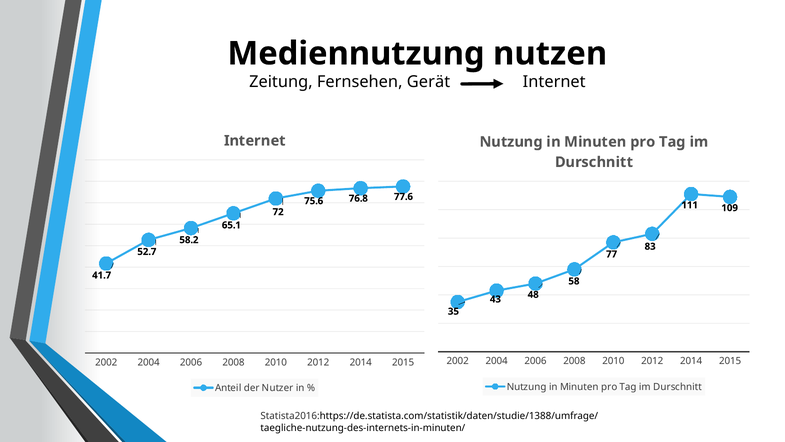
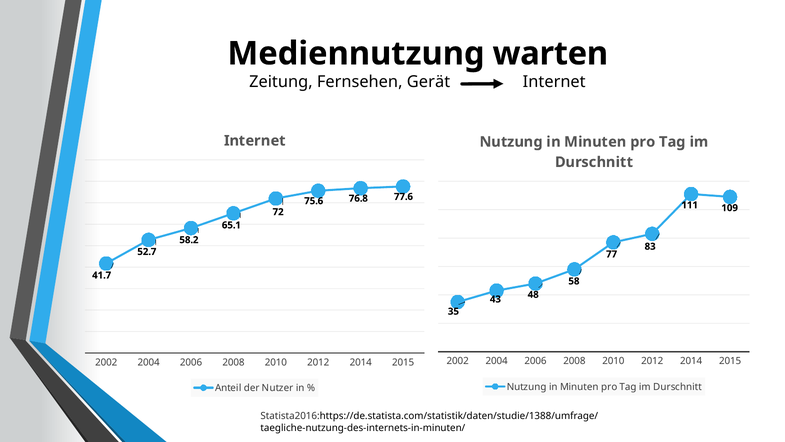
nutzen: nutzen -> warten (550, 54)
